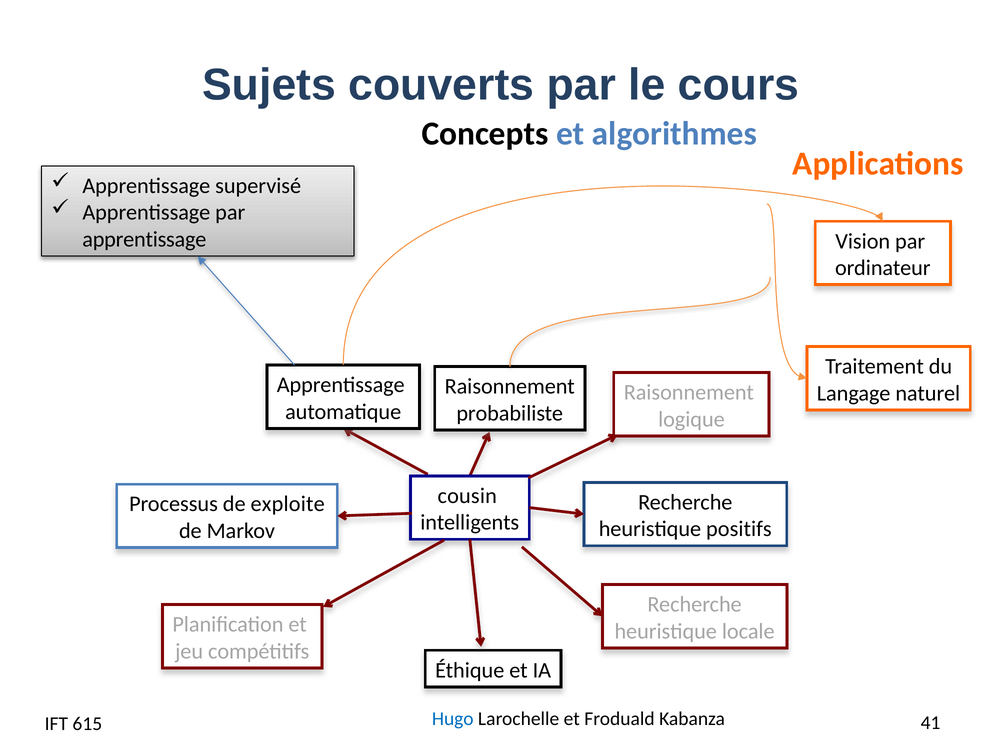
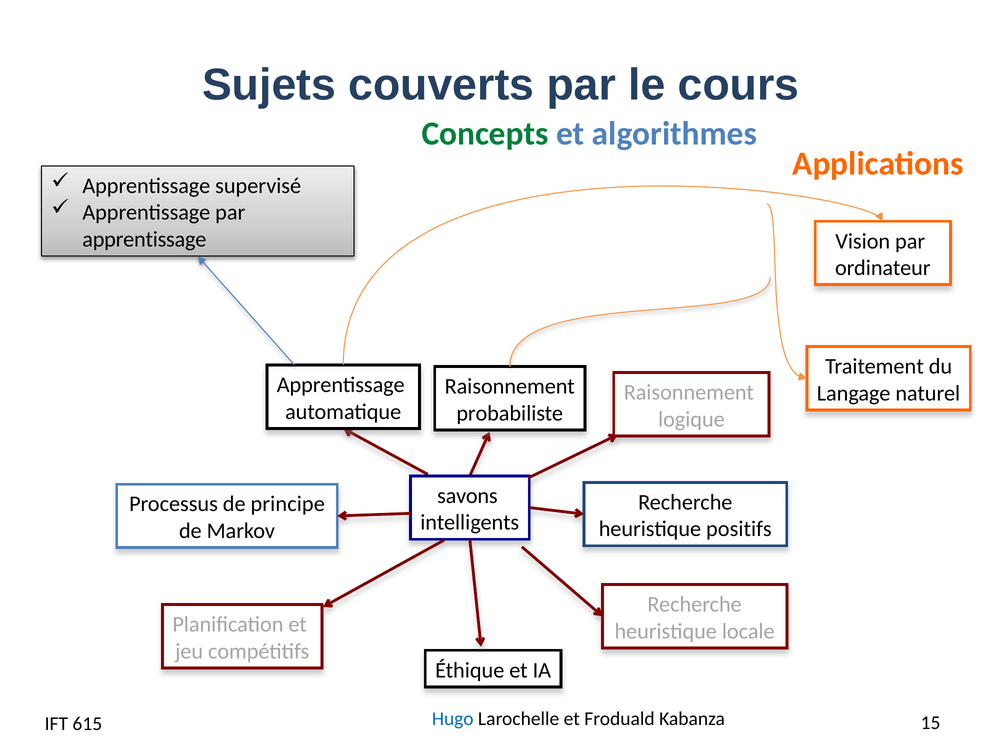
Concepts colour: black -> green (485, 134)
cousin: cousin -> savons (467, 495)
exploite: exploite -> principe (288, 504)
41: 41 -> 15 (931, 722)
